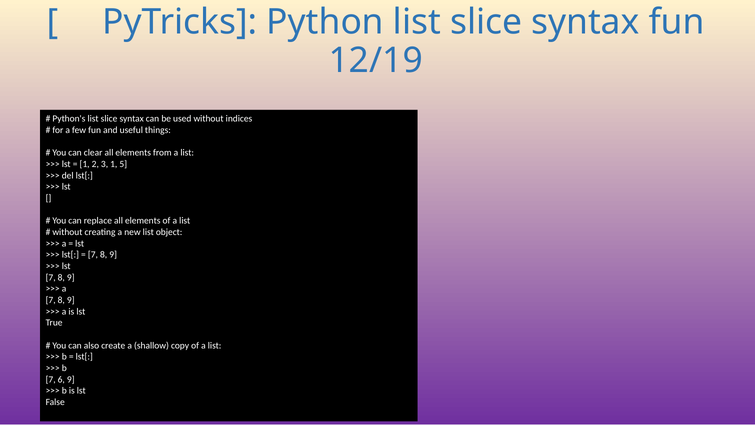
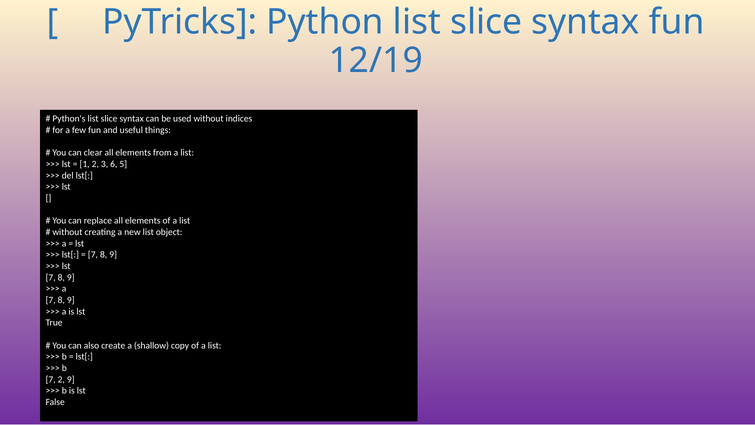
3 1: 1 -> 6 (114, 164)
7 6: 6 -> 2 (61, 379)
